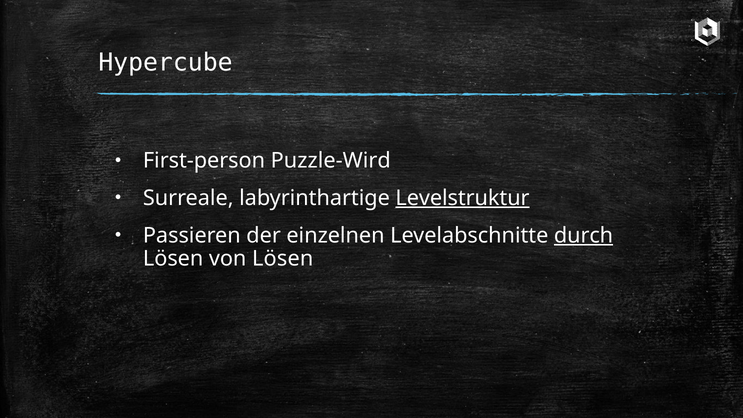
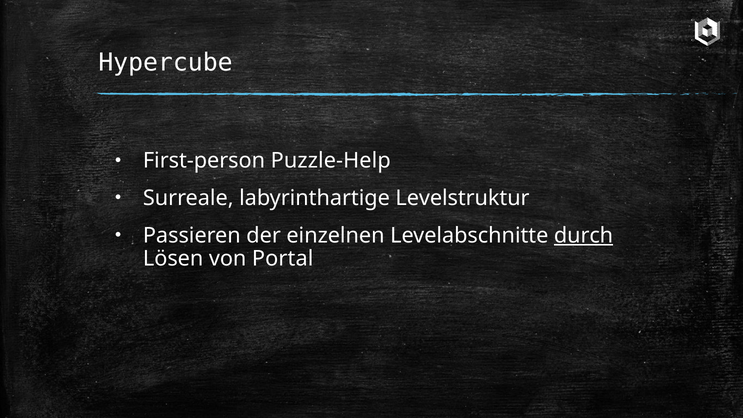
Puzzle-Wird: Puzzle-Wird -> Puzzle-Help (331, 161)
Levelstruktur underline: present -> none (463, 198)
von Lösen: Lösen -> Portal (283, 259)
